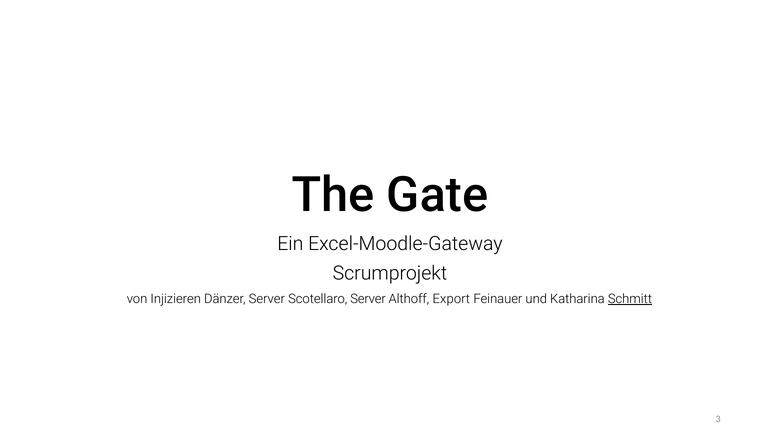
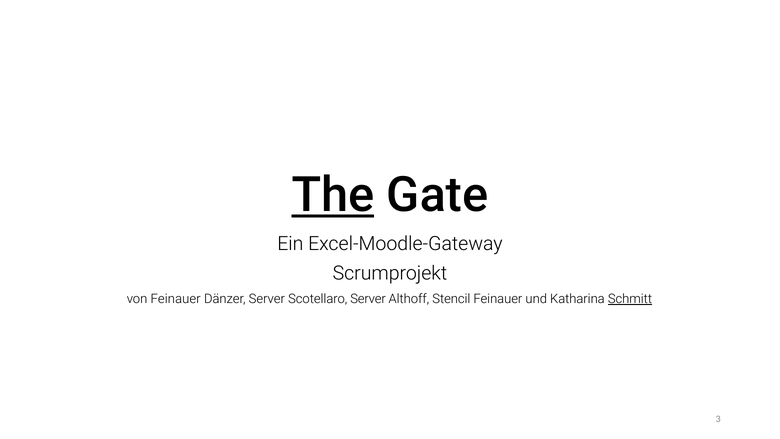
The underline: none -> present (333, 195)
von Injizieren: Injizieren -> Feinauer (176, 299)
Export: Export -> Stencil (451, 299)
